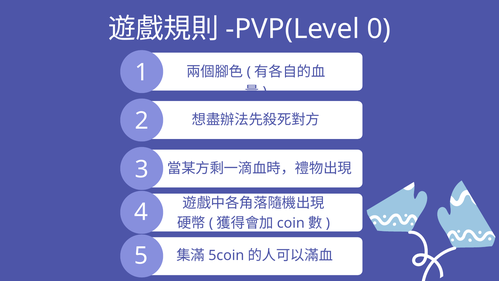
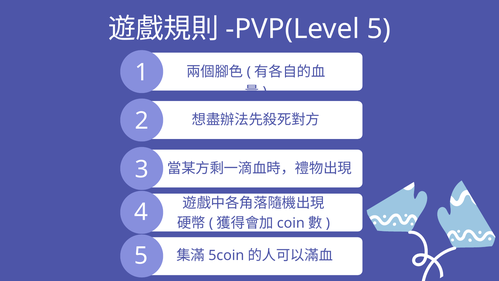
0: 0 -> 5 (379, 29)
